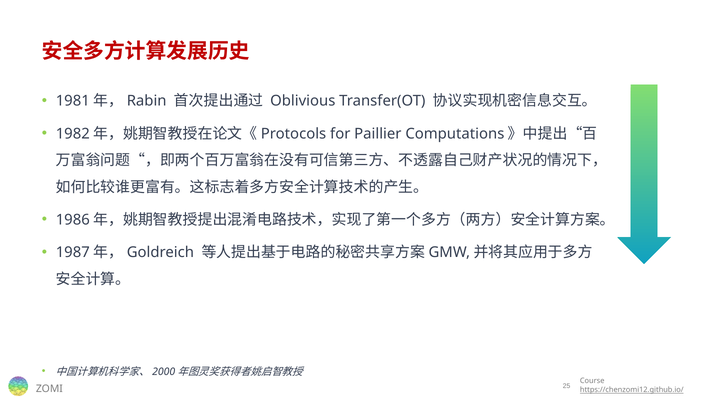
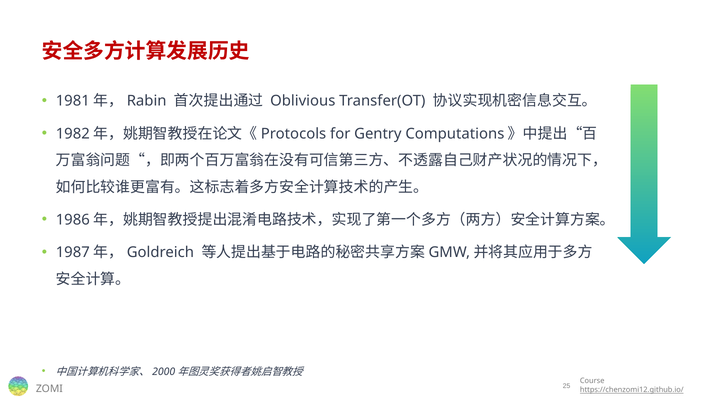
Paillier: Paillier -> Gentry (378, 134)
